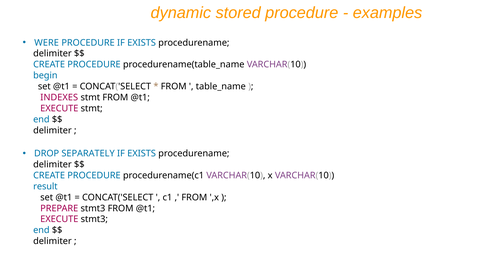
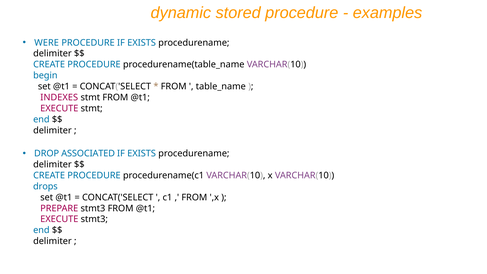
SEPARATELY: SEPARATELY -> ASSOCIATED (88, 153)
result: result -> drops (45, 186)
